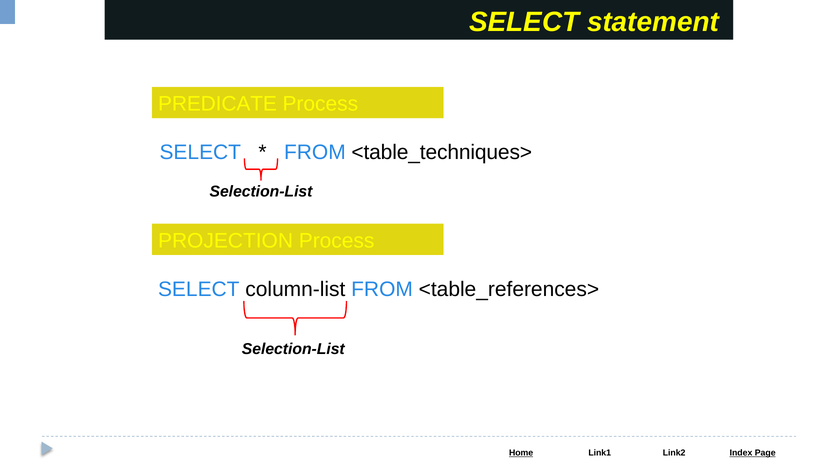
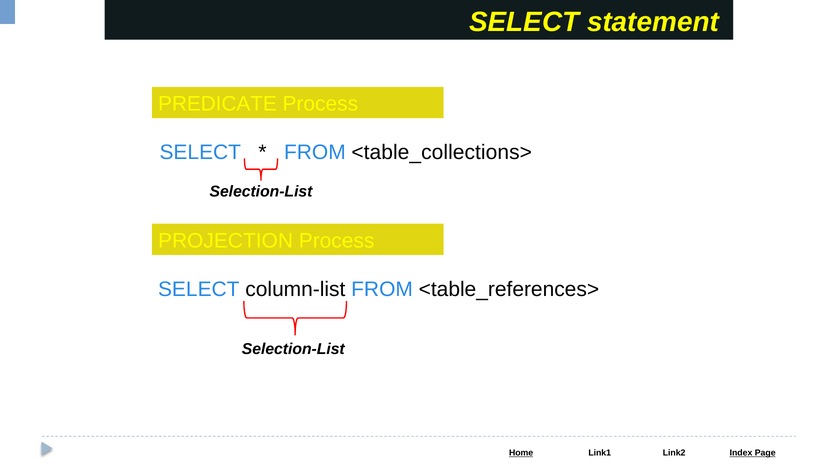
<table_techniques>: <table_techniques> -> <table_collections> (442, 152)
